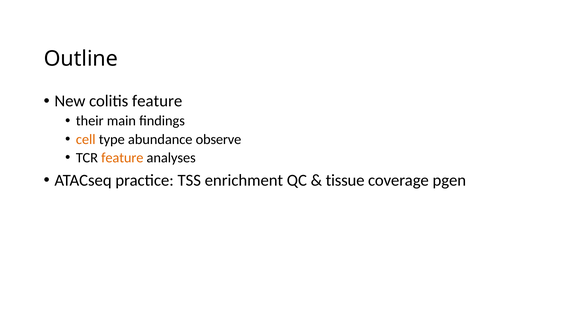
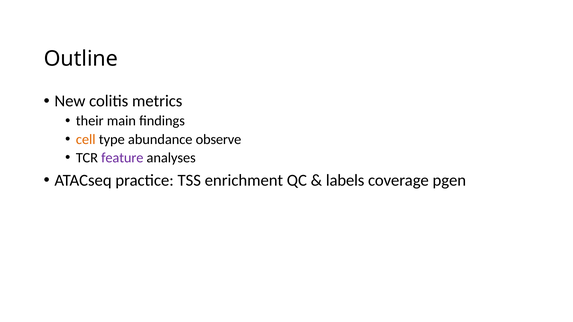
colitis feature: feature -> metrics (157, 101)
feature colour: orange -> purple (122, 158)
tissue: tissue -> labels (345, 181)
